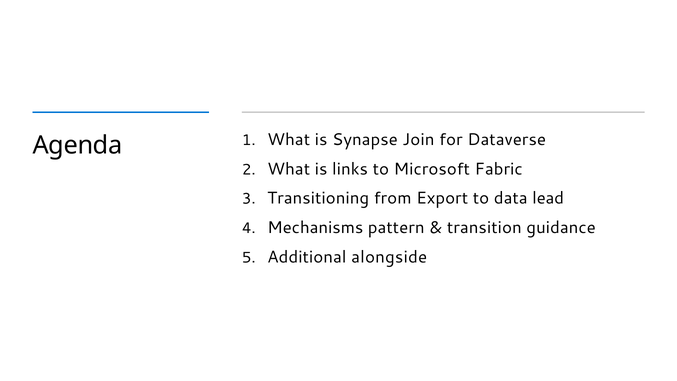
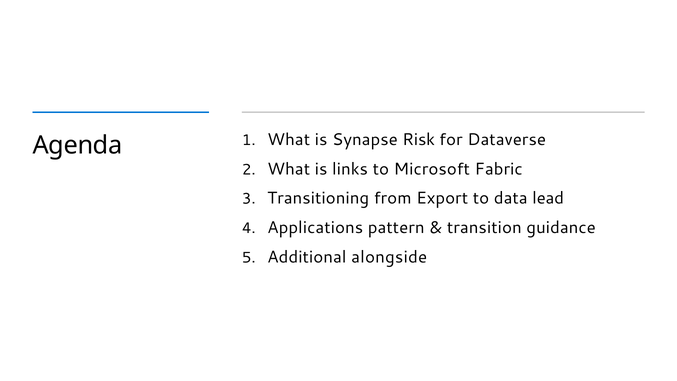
Join: Join -> Risk (419, 140)
Mechanisms: Mechanisms -> Applications (315, 228)
